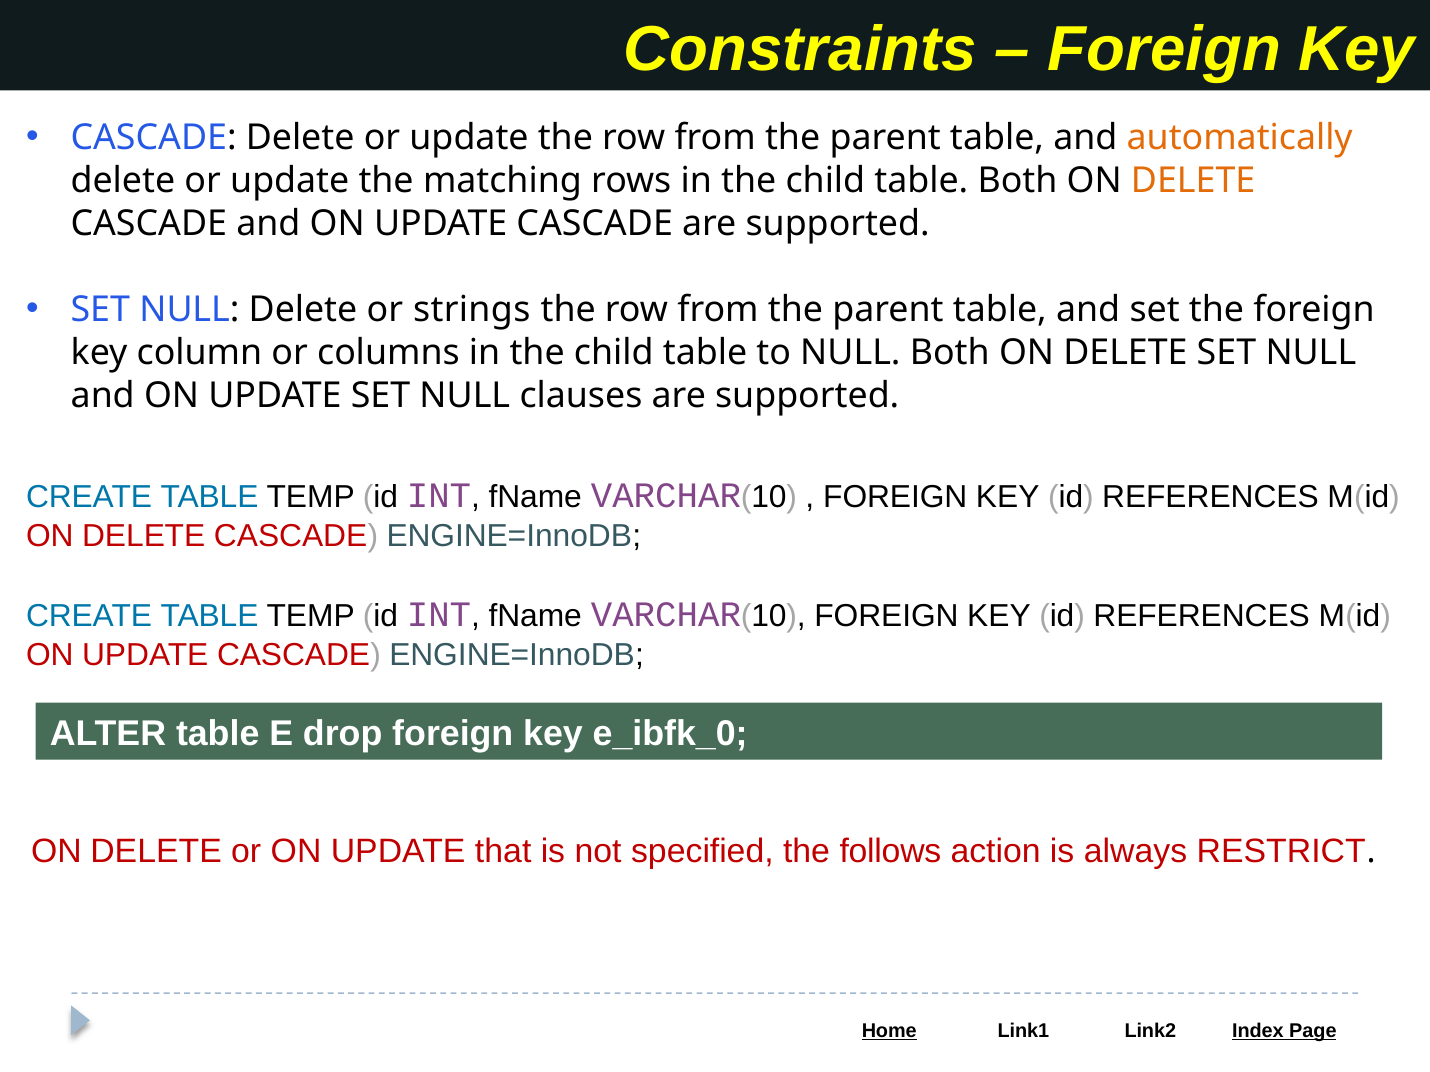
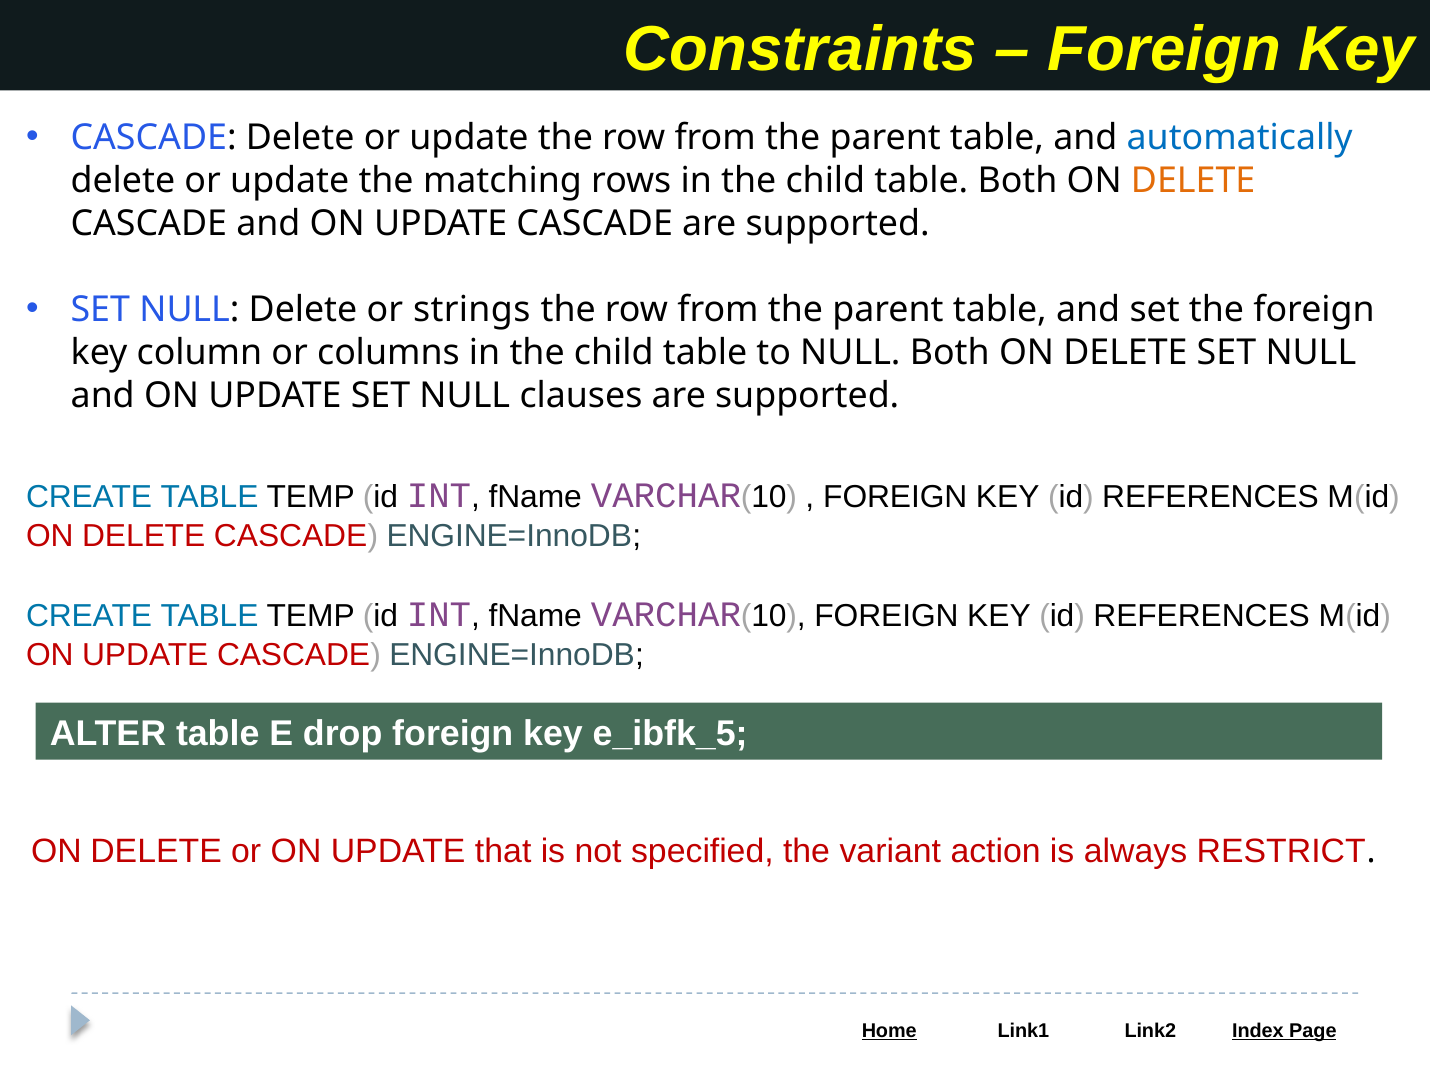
automatically colour: orange -> blue (1240, 138)
e_ibfk_0: e_ibfk_0 -> e_ibfk_5 (670, 734)
follows: follows -> variant (890, 852)
